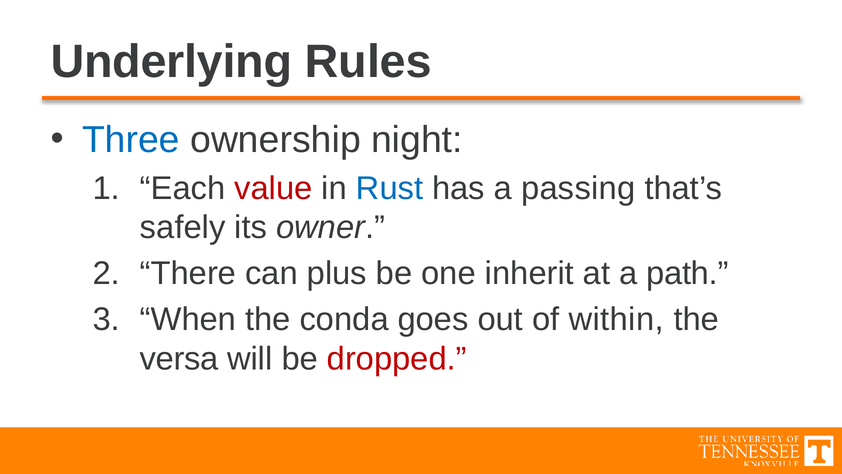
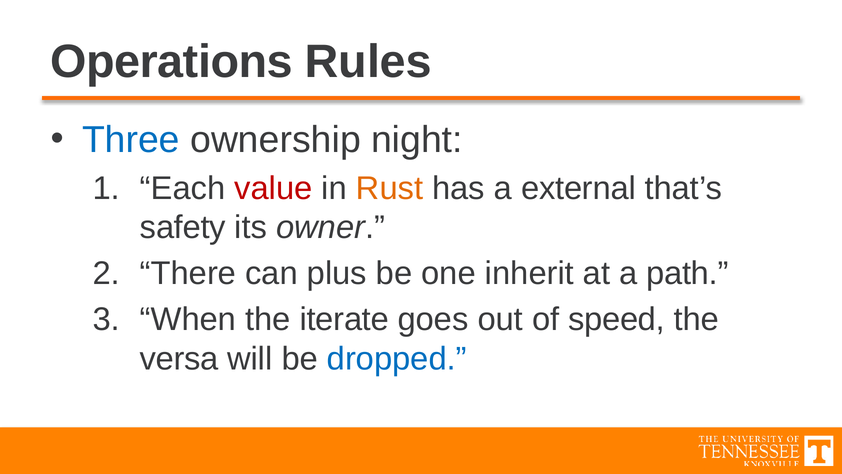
Underlying: Underlying -> Operations (171, 62)
Rust colour: blue -> orange (389, 188)
passing: passing -> external (578, 188)
safely: safely -> safety (183, 227)
conda: conda -> iterate (344, 319)
within: within -> speed (617, 319)
dropped colour: red -> blue (397, 359)
